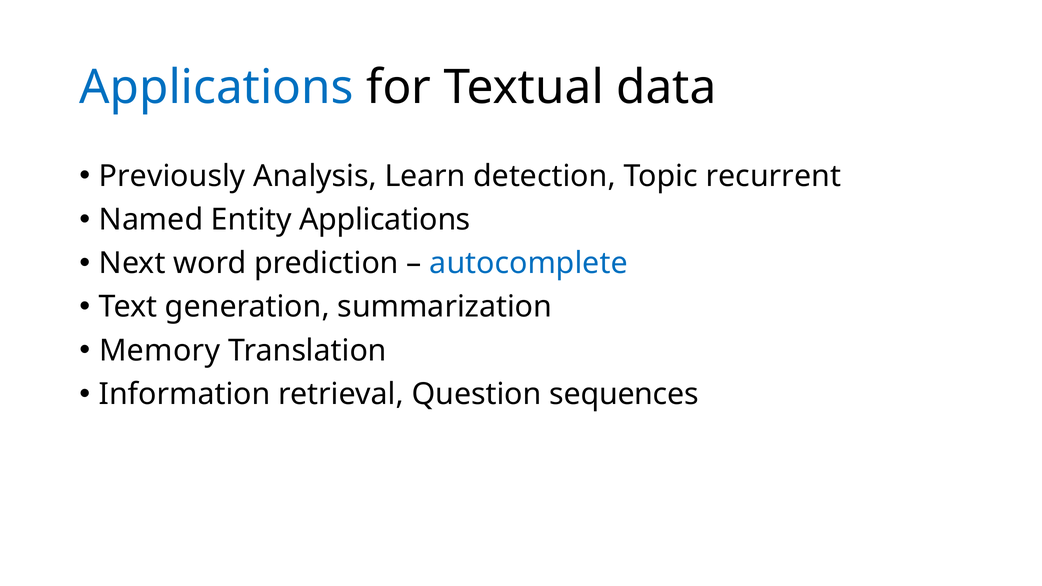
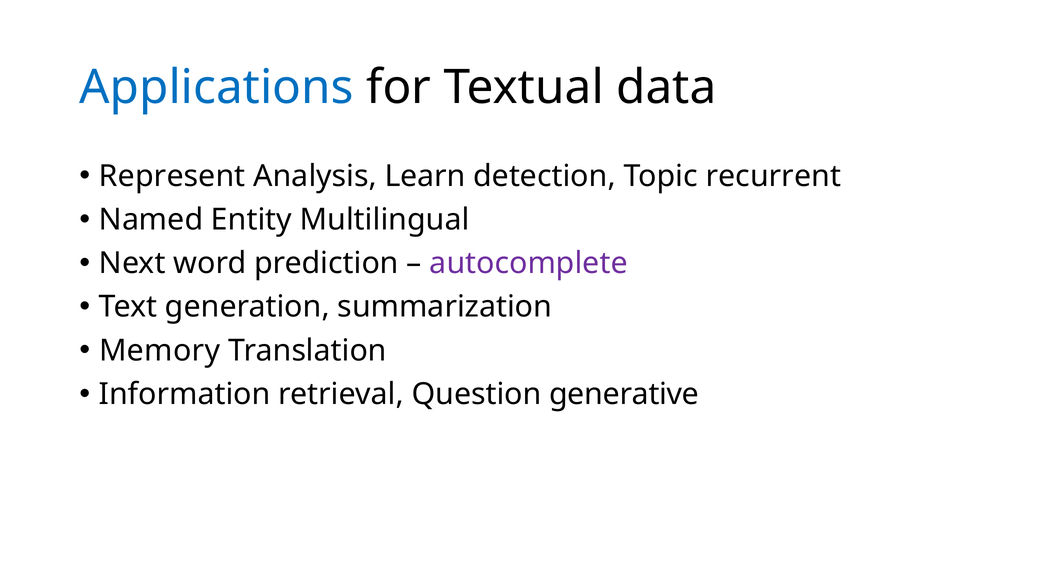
Previously: Previously -> Represent (172, 176)
Entity Applications: Applications -> Multilingual (385, 220)
autocomplete colour: blue -> purple (529, 263)
sequences: sequences -> generative (624, 394)
